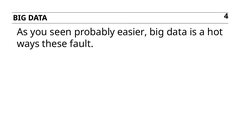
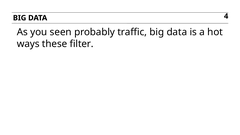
easier: easier -> traffic (132, 32)
fault: fault -> filter (82, 44)
